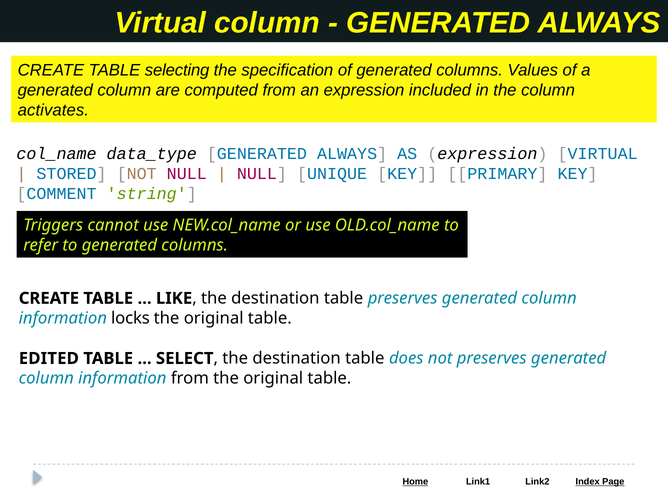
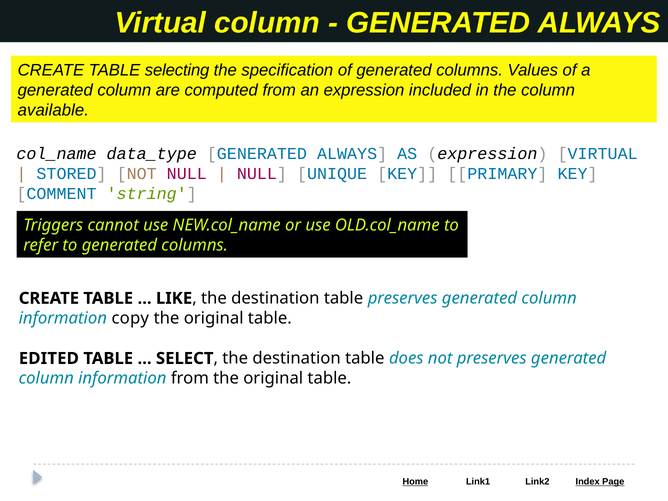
activates: activates -> available (53, 110)
locks: locks -> copy (130, 318)
